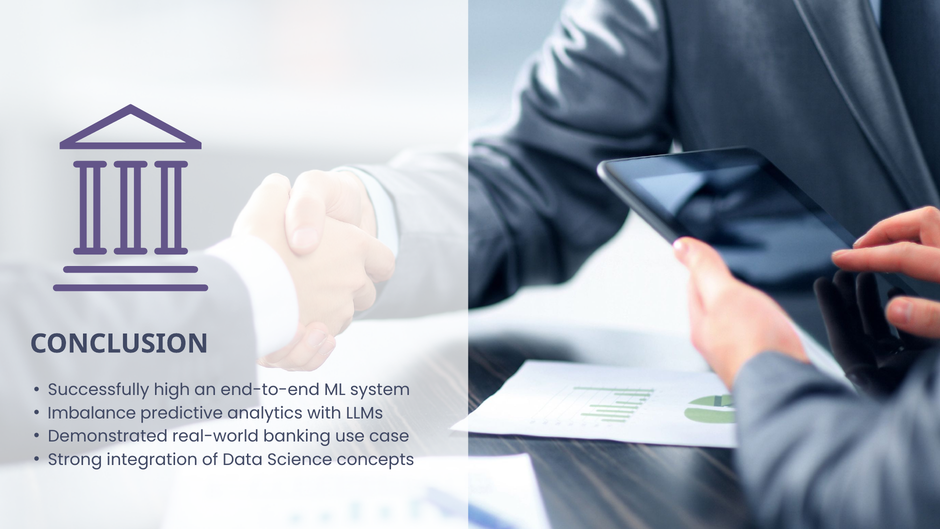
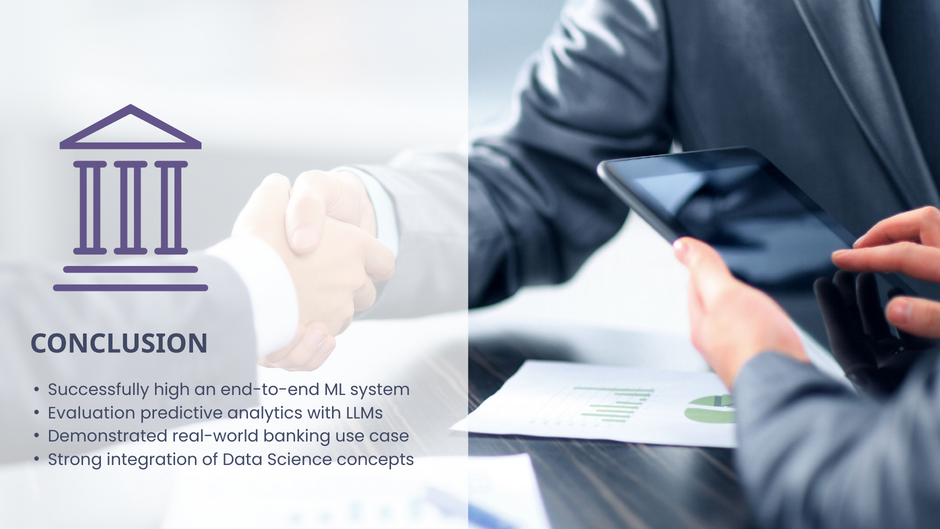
Imbalance: Imbalance -> Evaluation (92, 413)
